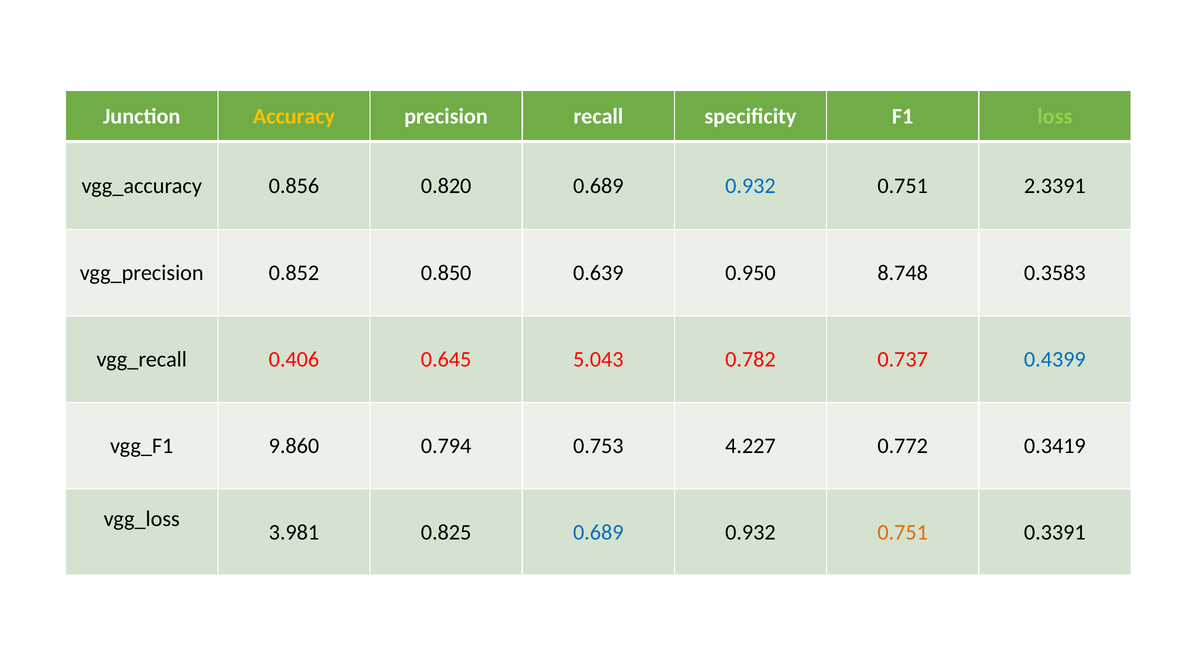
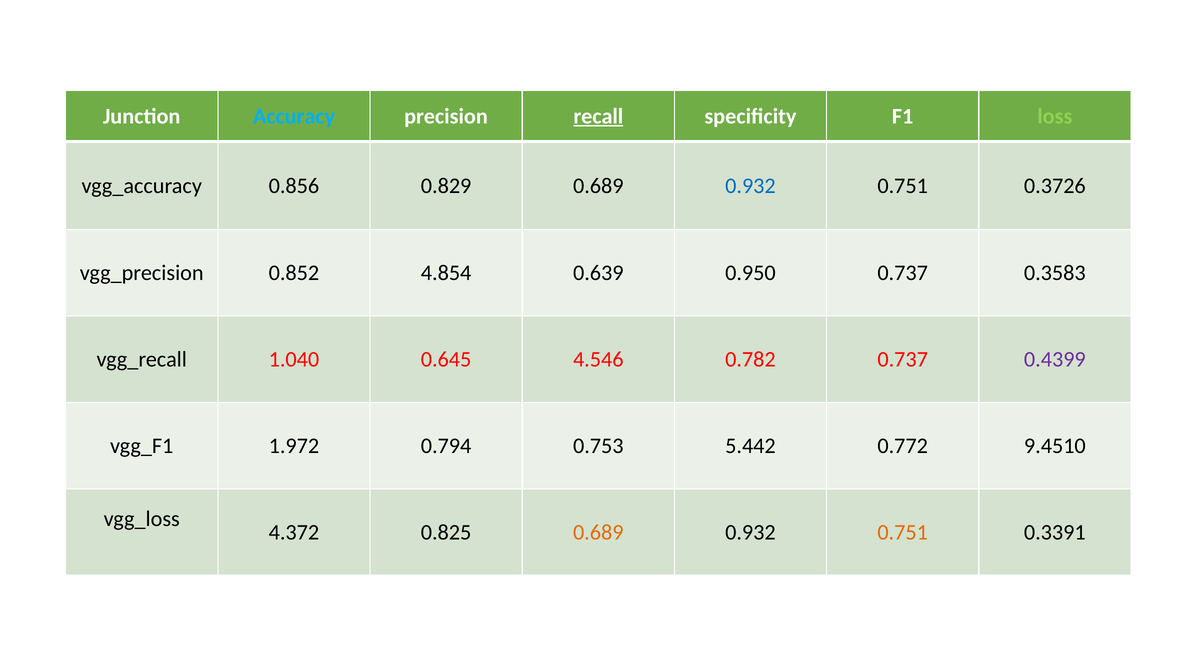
Accuracy colour: yellow -> light blue (294, 116)
recall underline: none -> present (598, 116)
0.820: 0.820 -> 0.829 (446, 186)
2.3391: 2.3391 -> 0.3726 (1055, 186)
0.850: 0.850 -> 4.854 (446, 273)
0.950 8.748: 8.748 -> 0.737 (903, 273)
0.406: 0.406 -> 1.040 (294, 359)
5.043: 5.043 -> 4.546 (598, 359)
0.4399 colour: blue -> purple (1055, 359)
9.860: 9.860 -> 1.972 (294, 446)
4.227: 4.227 -> 5.442 (750, 446)
0.3419: 0.3419 -> 9.4510 (1055, 446)
3.981: 3.981 -> 4.372 (294, 532)
0.689 colour: blue -> orange (598, 532)
